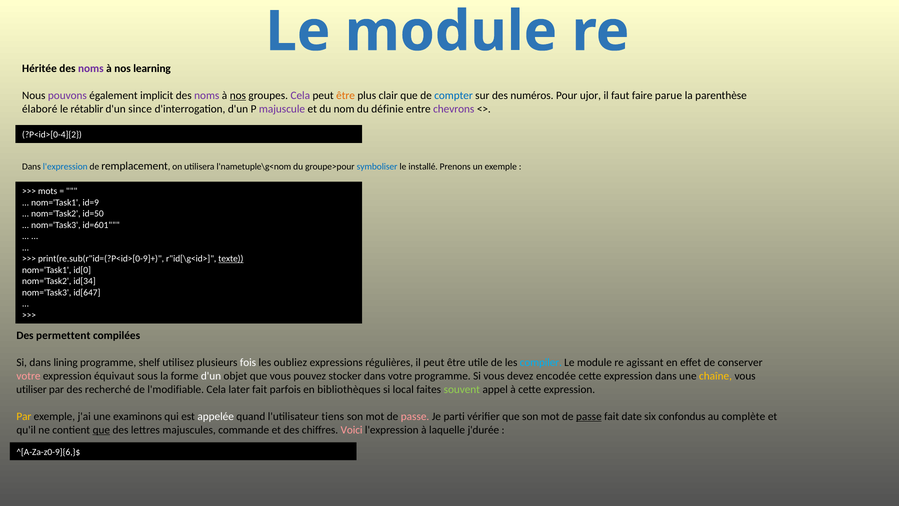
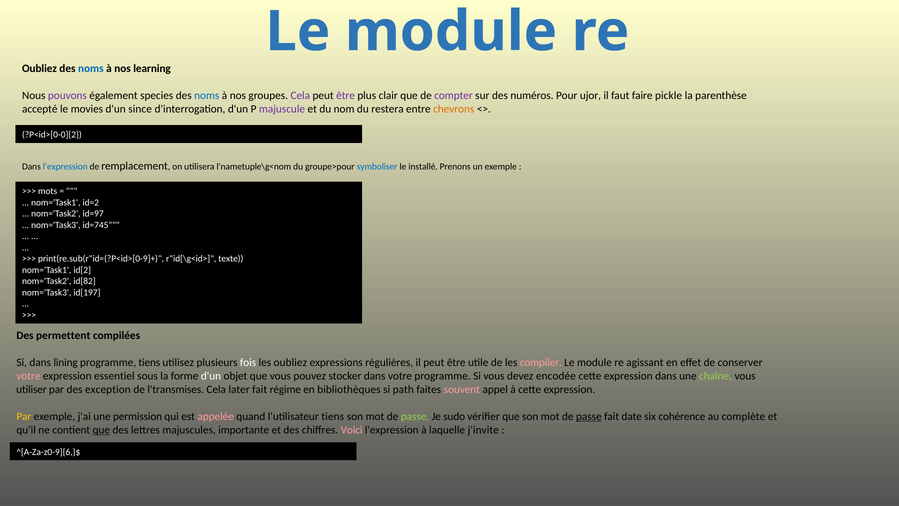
Héritée: Héritée -> Oubliez (39, 69)
noms colour: purple -> blue (91, 69)
implicit: implicit -> species (157, 96)
noms colour: purple -> blue (207, 96)
nos underline: present -> none (238, 96)
être colour: orange -> purple (346, 96)
compter colour: blue -> purple (454, 96)
parue: parue -> pickle (669, 96)
élaboré: élaboré -> accepté (40, 109)
rétablir: rétablir -> movies (87, 109)
définie: définie -> restera (387, 109)
chevrons colour: purple -> orange (454, 109)
?P<id>[0-4]{2: ?P<id>[0-4]{2 -> ?P<id>[0-0]{2 (52, 135)
id=9: id=9 -> id=2 (91, 202)
id=50: id=50 -> id=97 (93, 214)
id=601: id=601 -> id=745 (101, 225)
texte underline: present -> none (231, 259)
id[0: id[0 -> id[2 (82, 270)
id[34: id[34 -> id[82 (85, 281)
id[647: id[647 -> id[197 (87, 292)
programme shelf: shelf -> tiens (149, 362)
compiler colour: light blue -> pink (541, 362)
équivaut: équivaut -> essentiel (114, 376)
chaîne colour: yellow -> light green (716, 376)
recherché: recherché -> exception (108, 389)
l'modifiable: l'modifiable -> l'transmises (176, 389)
parfois: parfois -> régime (285, 389)
local: local -> path (403, 389)
souvent colour: light green -> pink (462, 389)
examinons: examinons -> permission (138, 416)
appelée colour: white -> pink (216, 416)
passe colour: pink -> light green (415, 416)
parti: parti -> sudo (454, 416)
confondus: confondus -> cohérence (682, 416)
commande: commande -> importante (244, 430)
j'durée: j'durée -> j'invite (483, 430)
